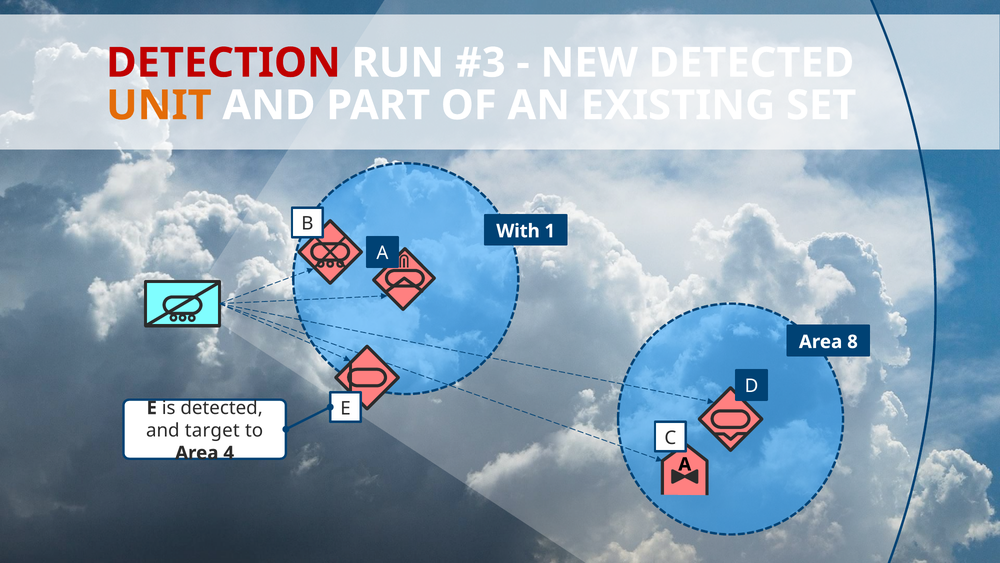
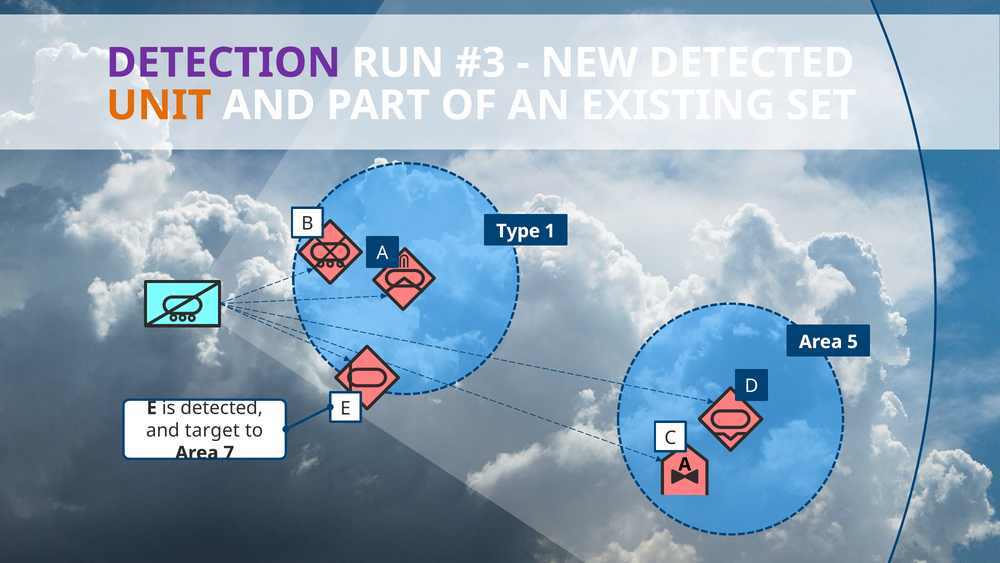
DETECTION colour: red -> purple (223, 63)
With: With -> Type (518, 231)
8: 8 -> 5 (853, 342)
4: 4 -> 7 (229, 453)
